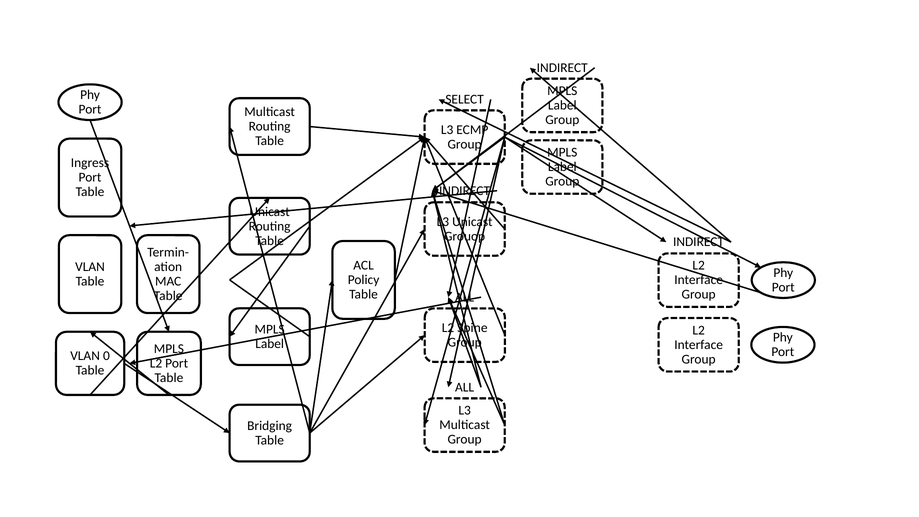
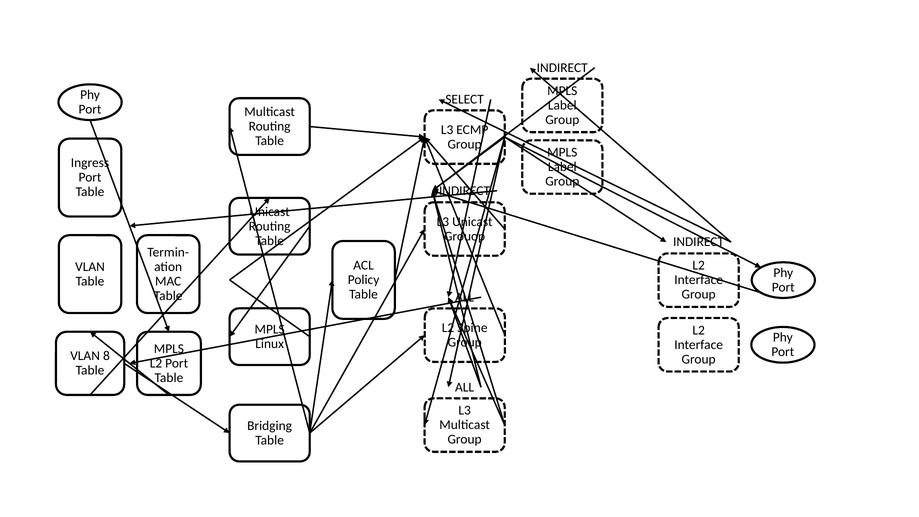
Label: Label -> Linux (270, 344)
0: 0 -> 8 (106, 356)
